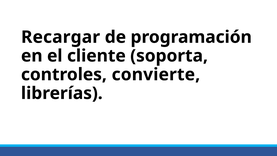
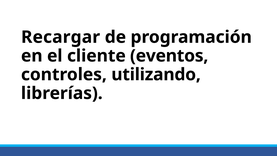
soporta: soporta -> eventos (169, 56)
convierte: convierte -> utilizando (156, 74)
